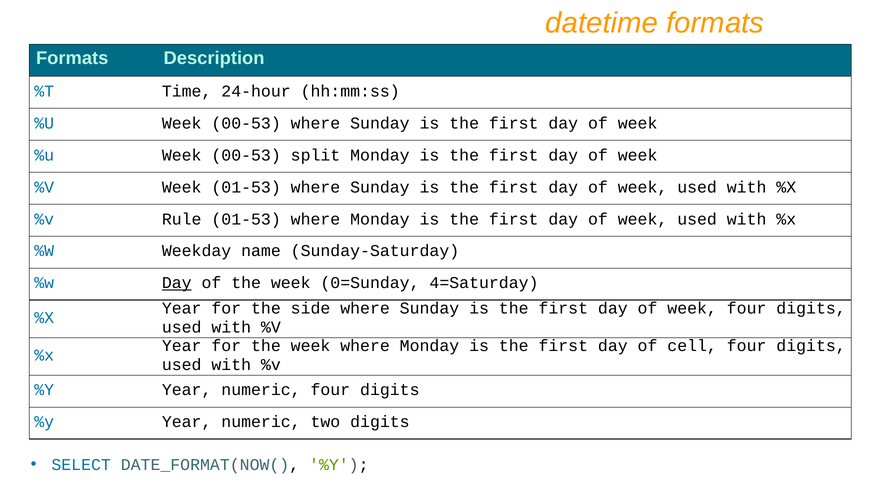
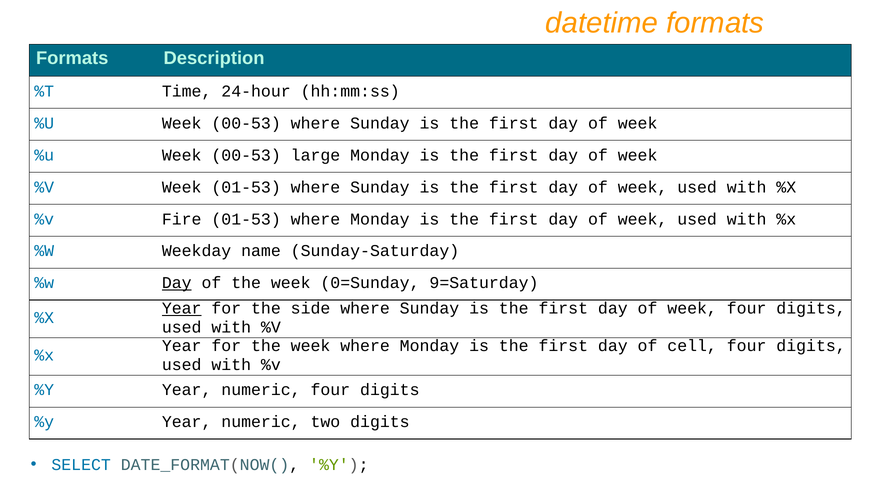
split: split -> large (316, 155)
Rule: Rule -> Fire (182, 219)
4=Saturday: 4=Saturday -> 9=Saturday (484, 283)
Year underline: none -> present (182, 308)
